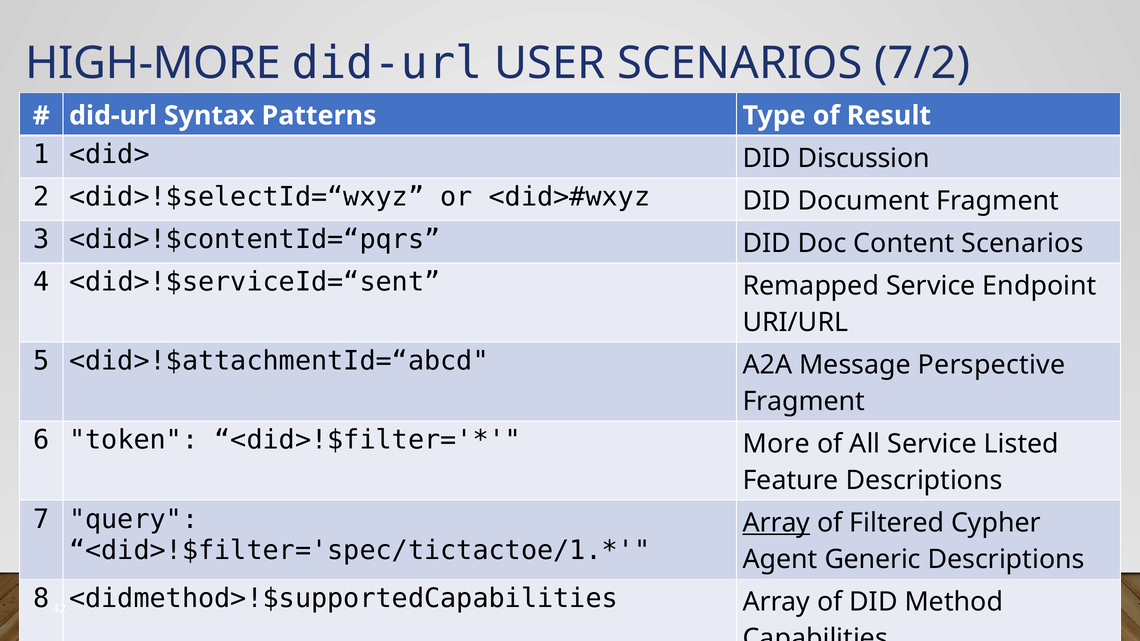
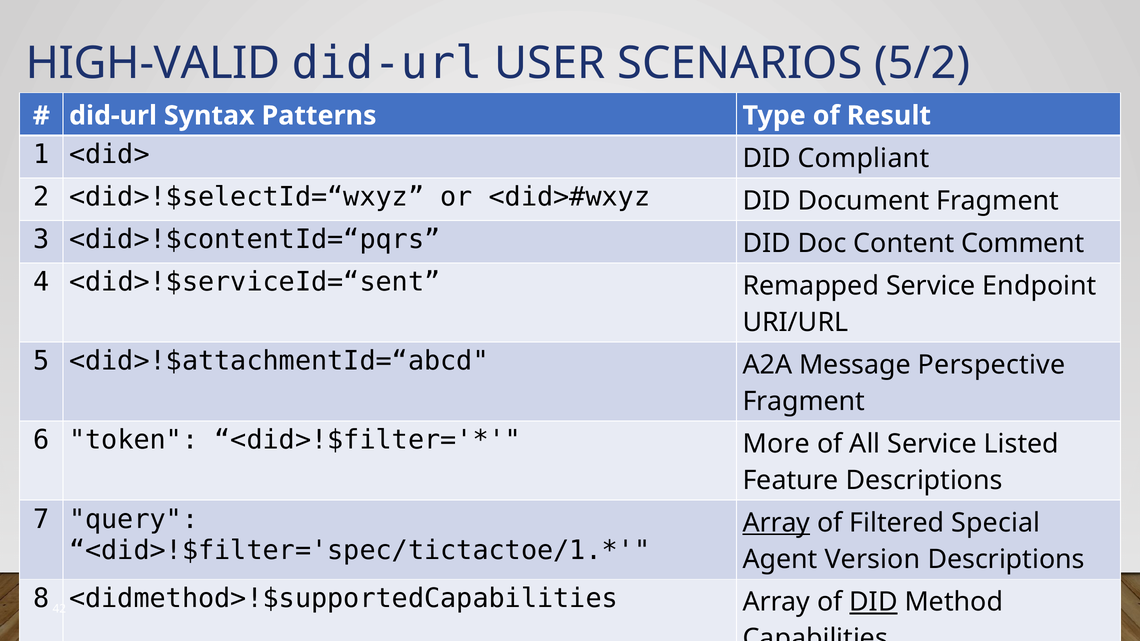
HIGH-MORE: HIGH-MORE -> HIGH-VALID (153, 63)
7/2: 7/2 -> 5/2 (922, 63)
Discussion: Discussion -> Compliant (863, 158)
Content Scenarios: Scenarios -> Comment (1023, 243)
Cypher: Cypher -> Special (996, 523)
Generic: Generic -> Version (872, 560)
DID underline: none -> present (874, 602)
